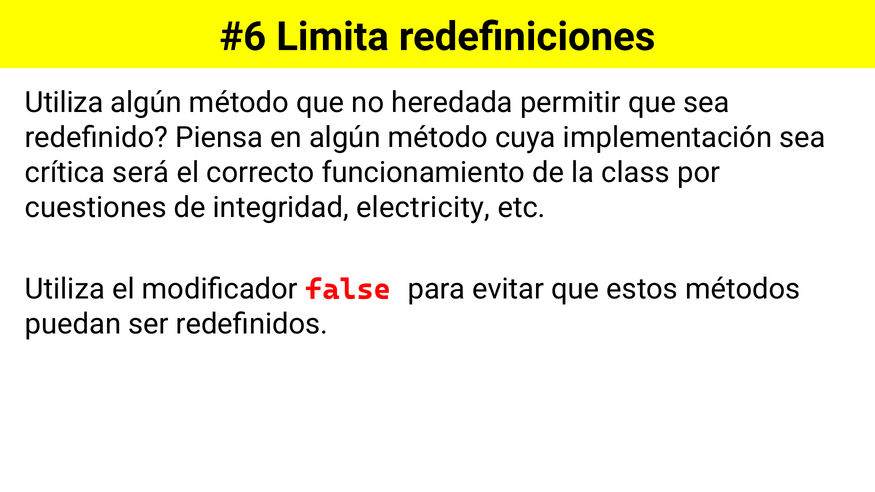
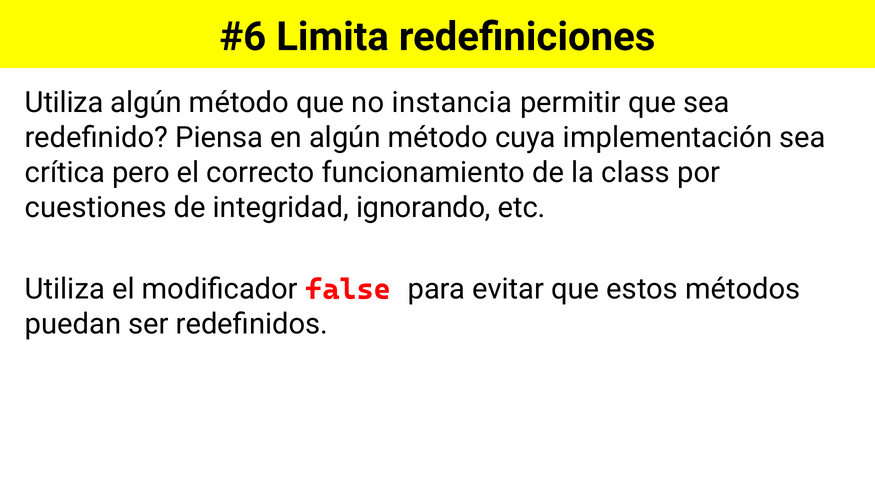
heredada: heredada -> instancia (452, 103)
será: será -> pero (141, 173)
electricity: electricity -> ignorando (423, 208)
